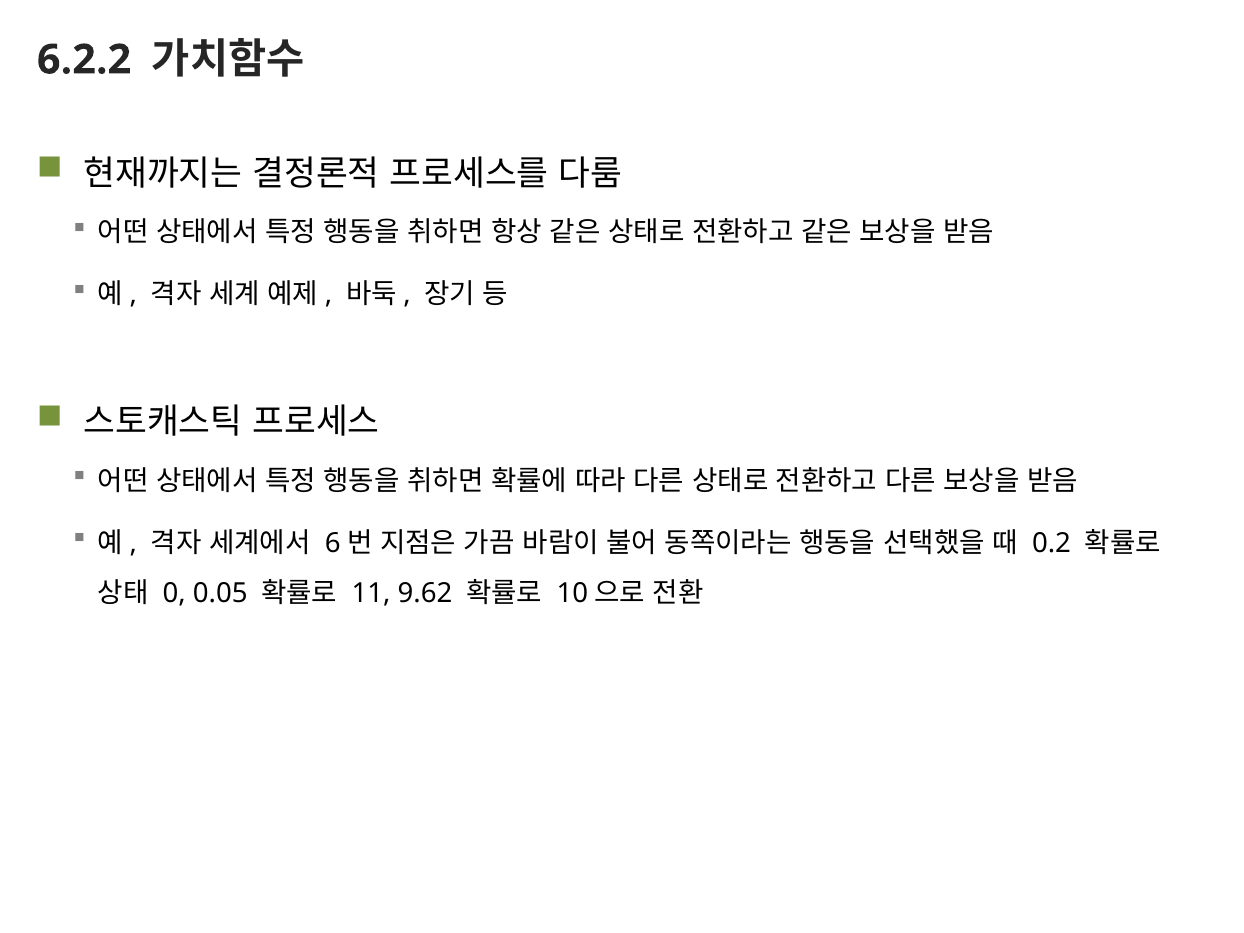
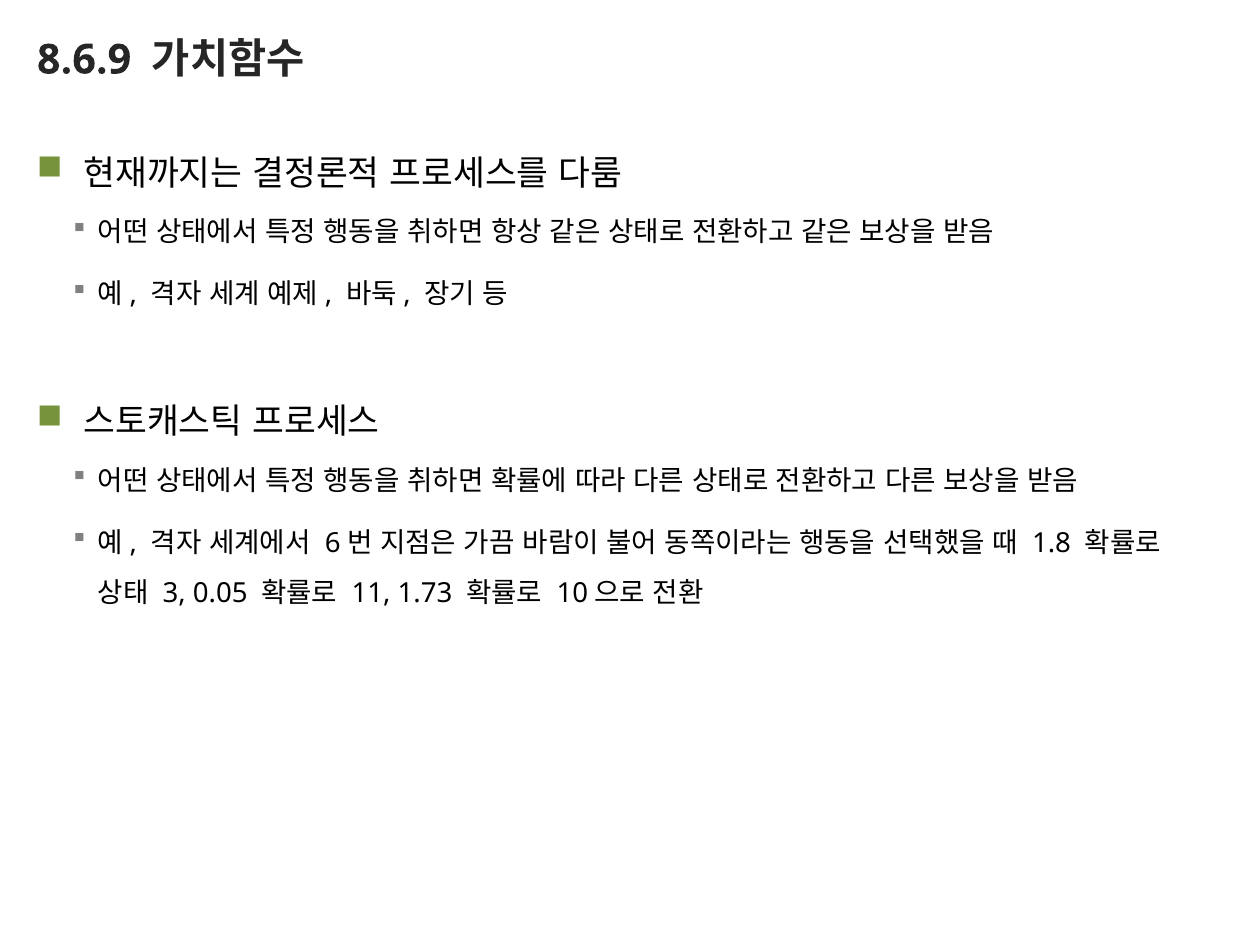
6.2.2: 6.2.2 -> 8.6.9 (84, 60)
0.2: 0.2 -> 1.8 (1052, 543)
0: 0 -> 3 (174, 593)
9.62: 9.62 -> 1.73 (425, 593)
